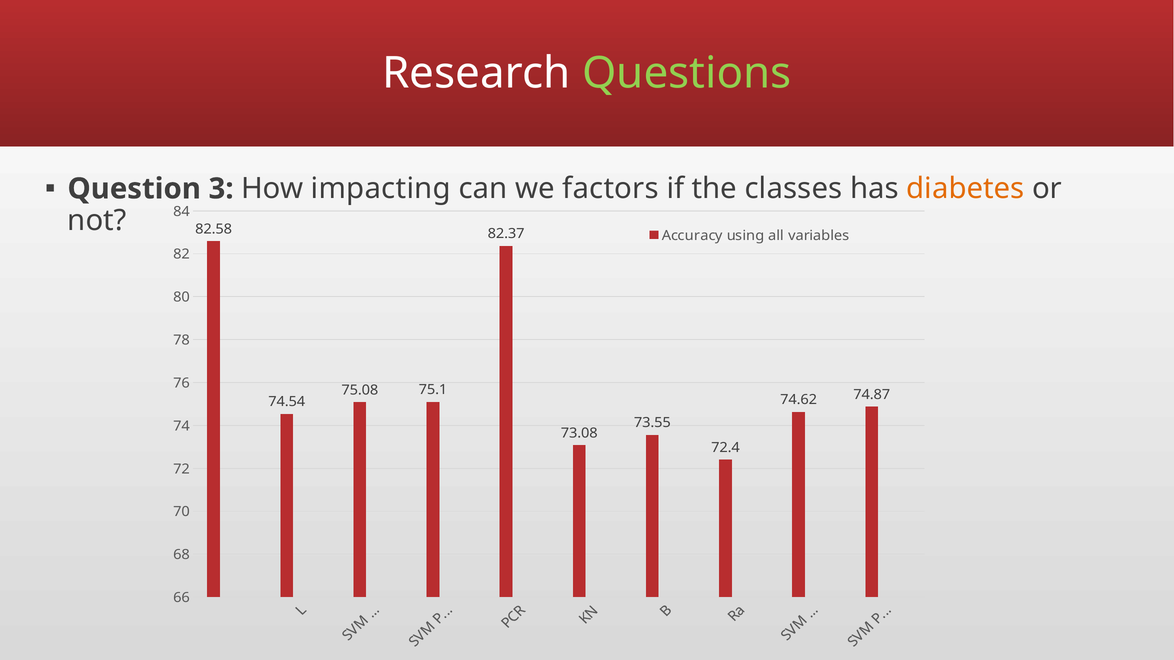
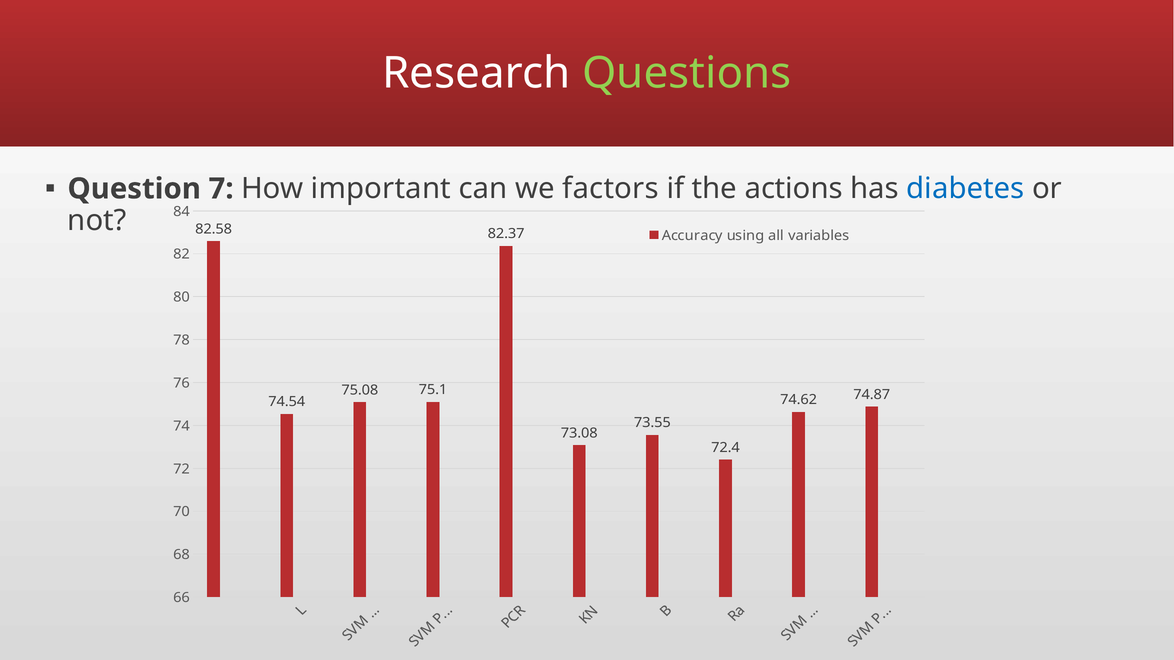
3: 3 -> 7 (221, 189)
impacting: impacting -> important (381, 189)
classes: classes -> actions (794, 189)
diabetes colour: orange -> blue (965, 189)
